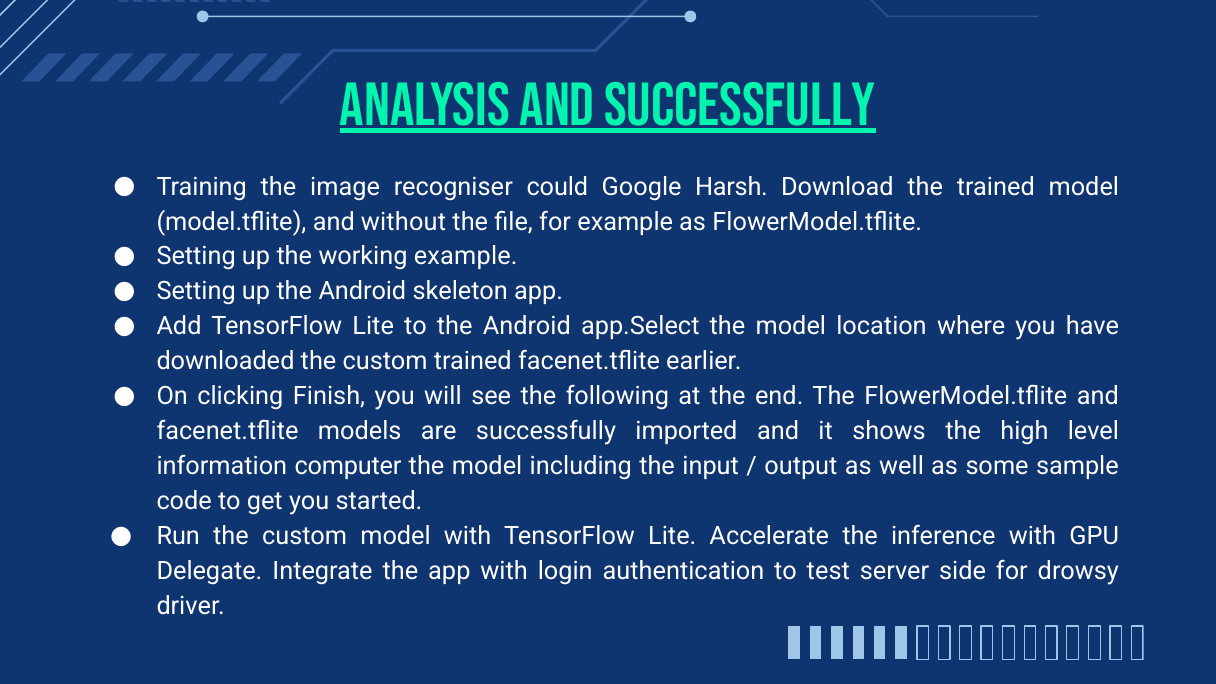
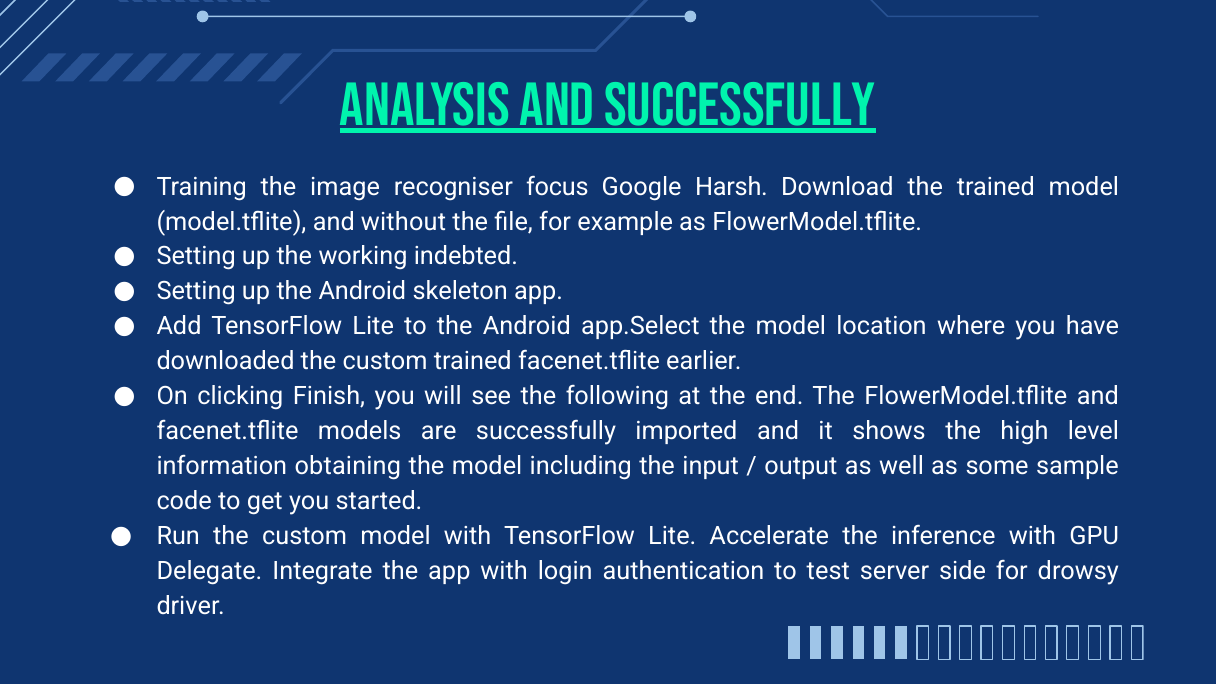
could: could -> focus (557, 187)
working example: example -> indebted (466, 257)
computer: computer -> obtaining (348, 466)
